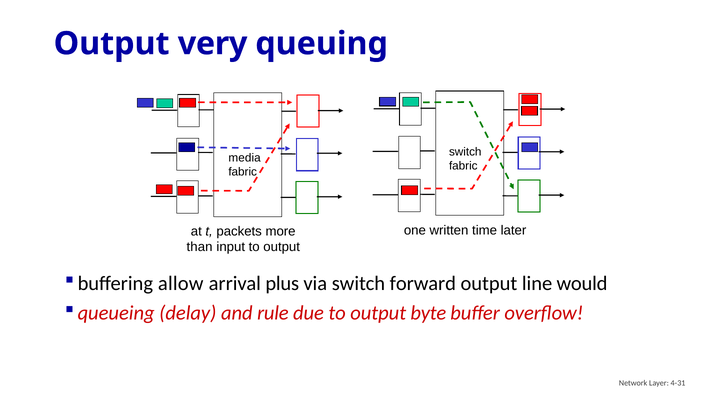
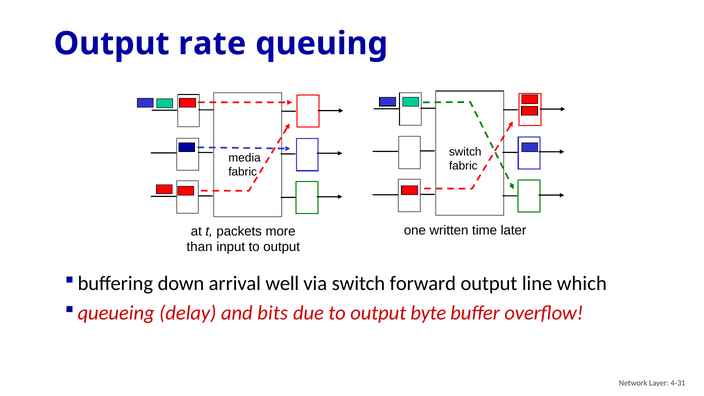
very: very -> rate (212, 44)
allow: allow -> down (181, 283)
plus: plus -> well (282, 283)
would: would -> which (582, 283)
rule: rule -> bits (273, 313)
